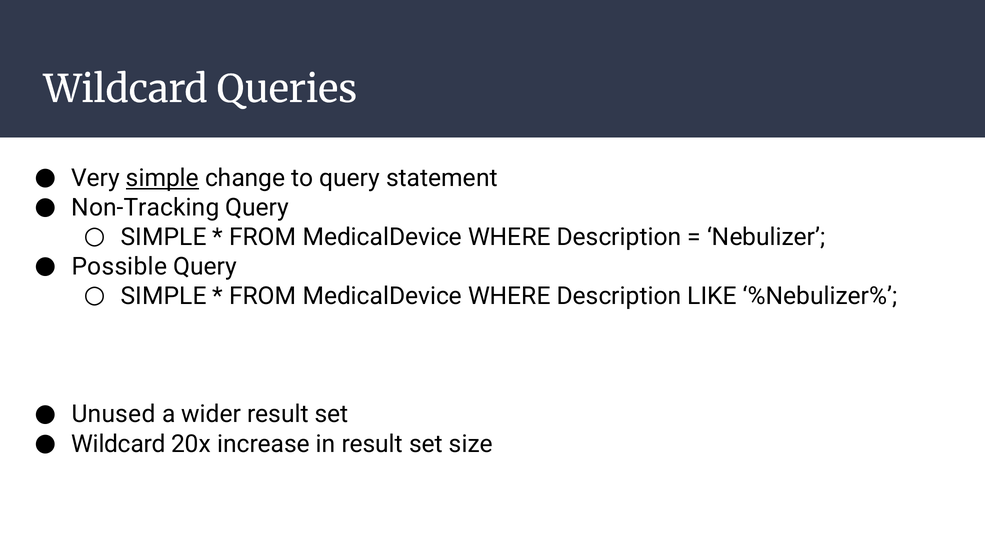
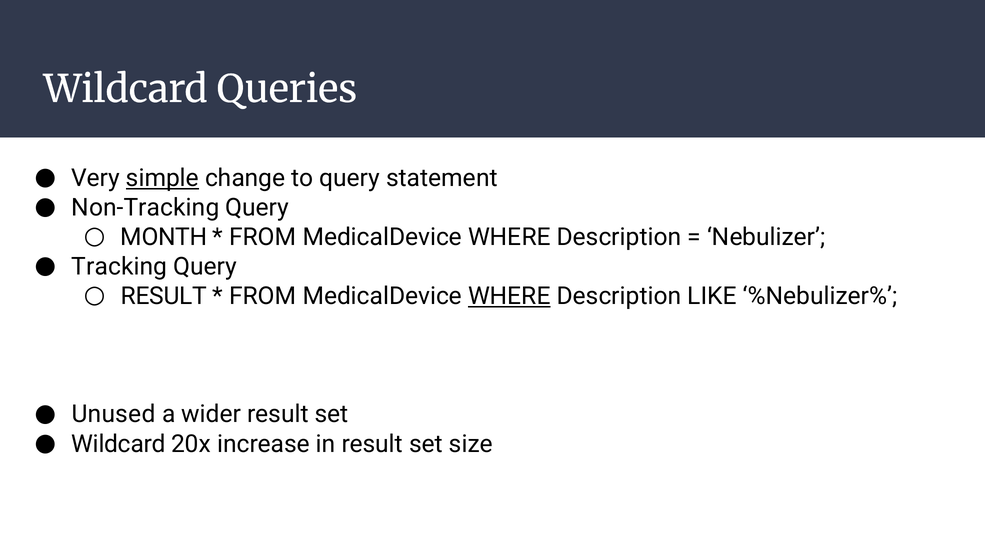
SIMPLE: SIMPLE -> MONTH (164, 237)
Possible: Possible -> Tracking (119, 267)
SIMPLE: SIMPLE -> RESULT (164, 296)
WHERE underline: none -> present (509, 296)
